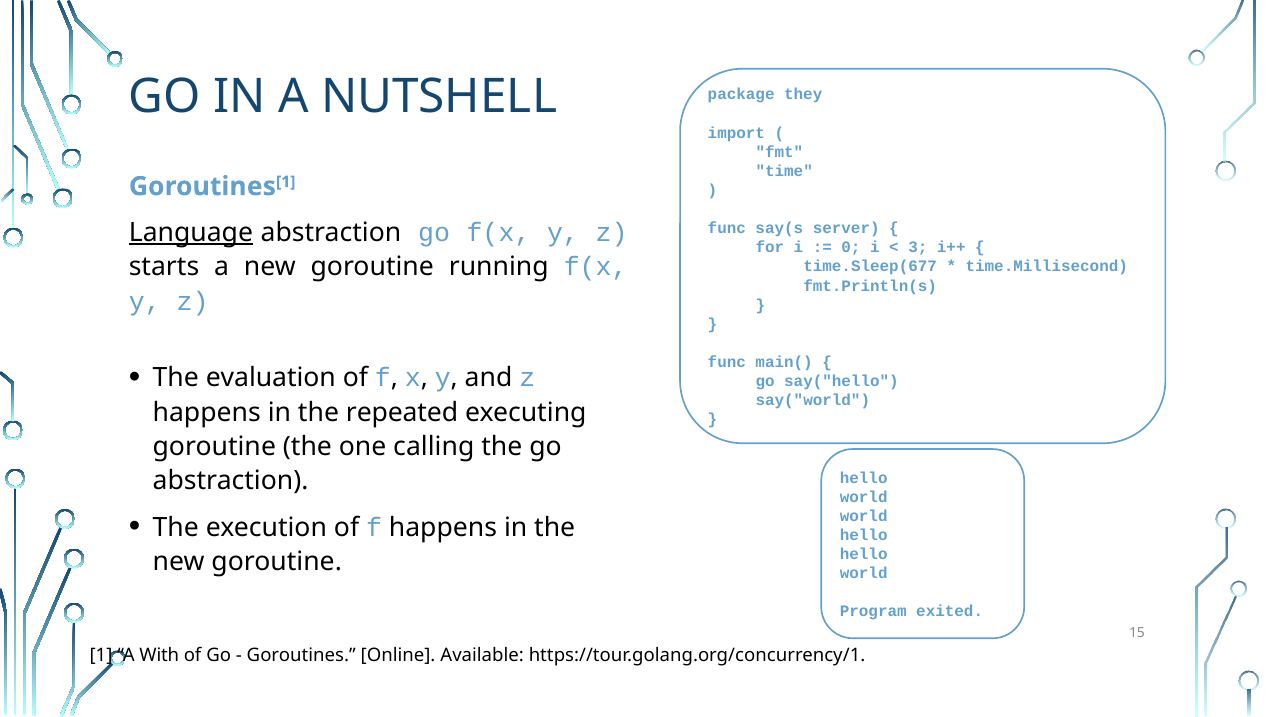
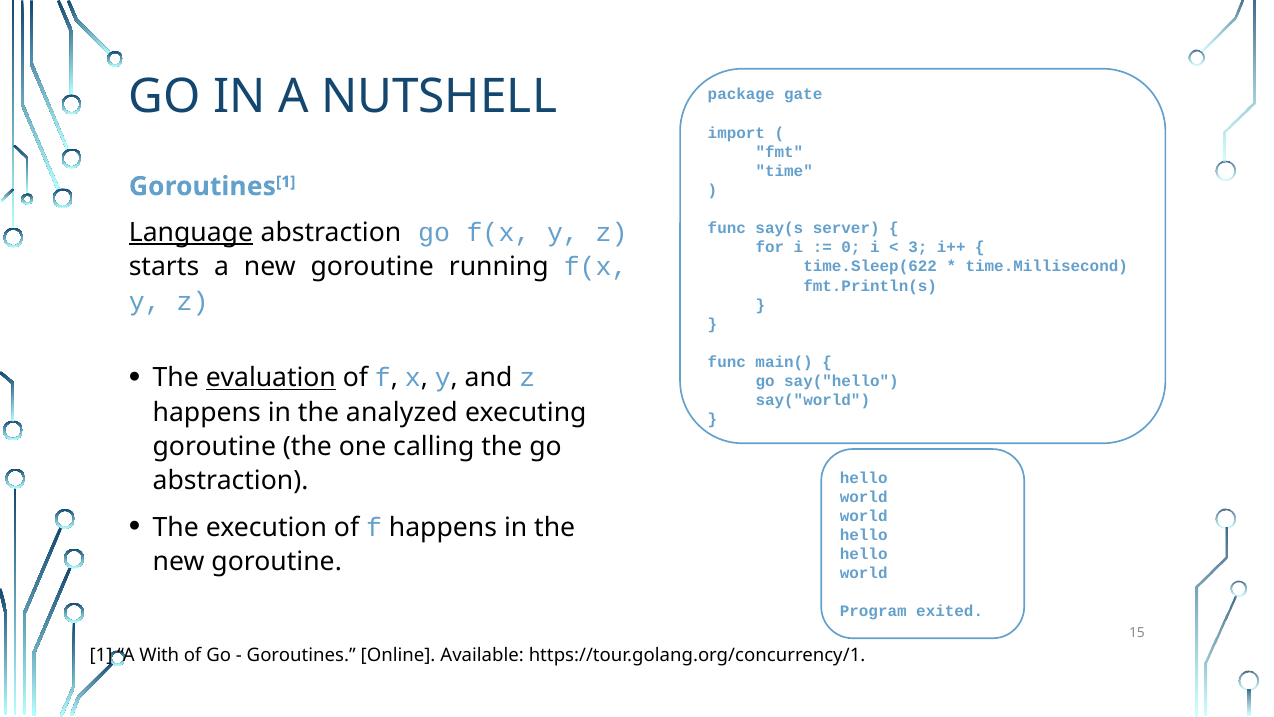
they: they -> gate (803, 95)
time.Sleep(677: time.Sleep(677 -> time.Sleep(622 (870, 266)
evaluation underline: none -> present (271, 378)
repeated: repeated -> analyzed (402, 412)
